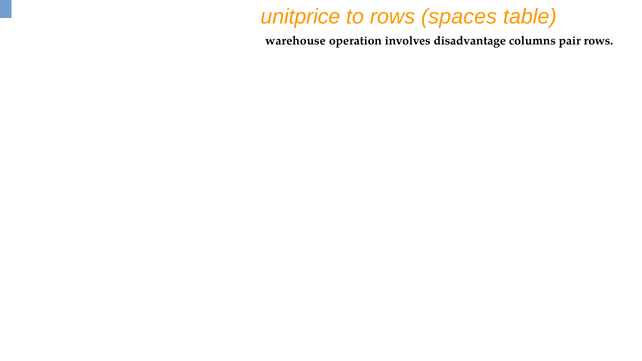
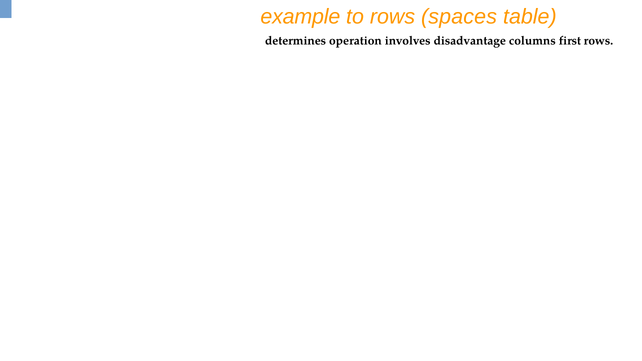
unitprice: unitprice -> example (300, 17)
warehouse: warehouse -> determines (296, 41)
pair: pair -> first (570, 41)
